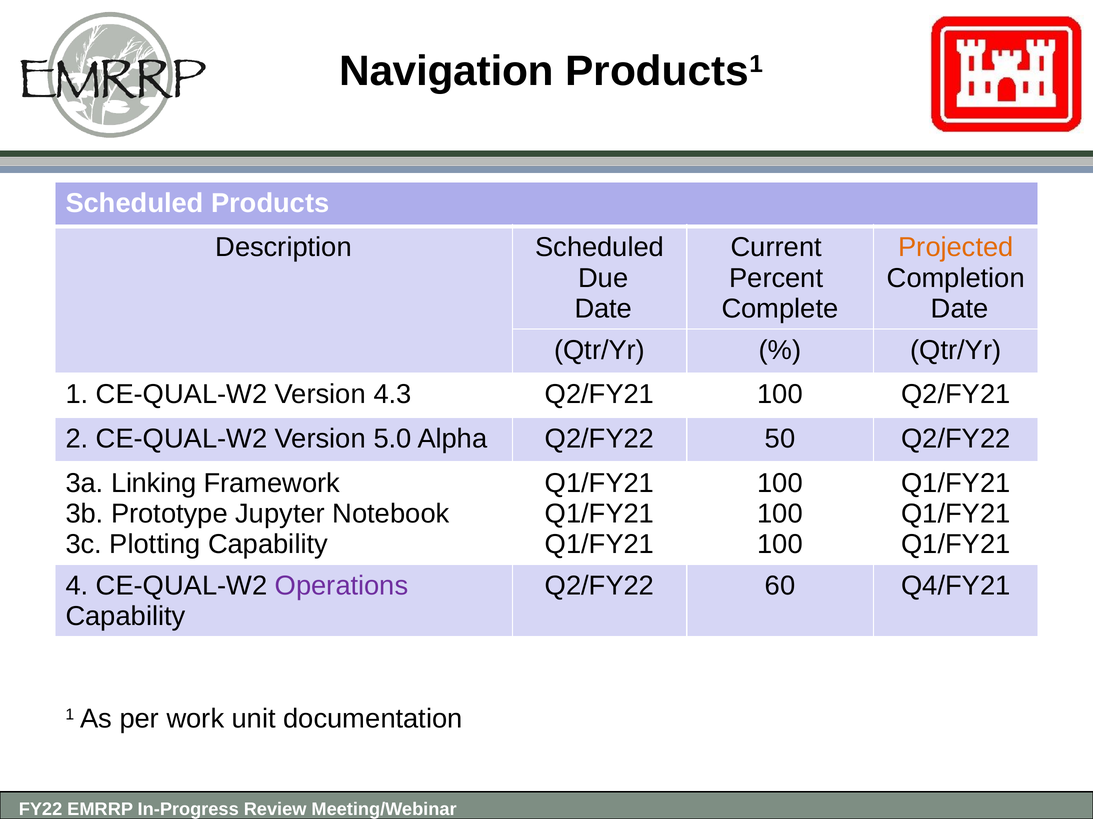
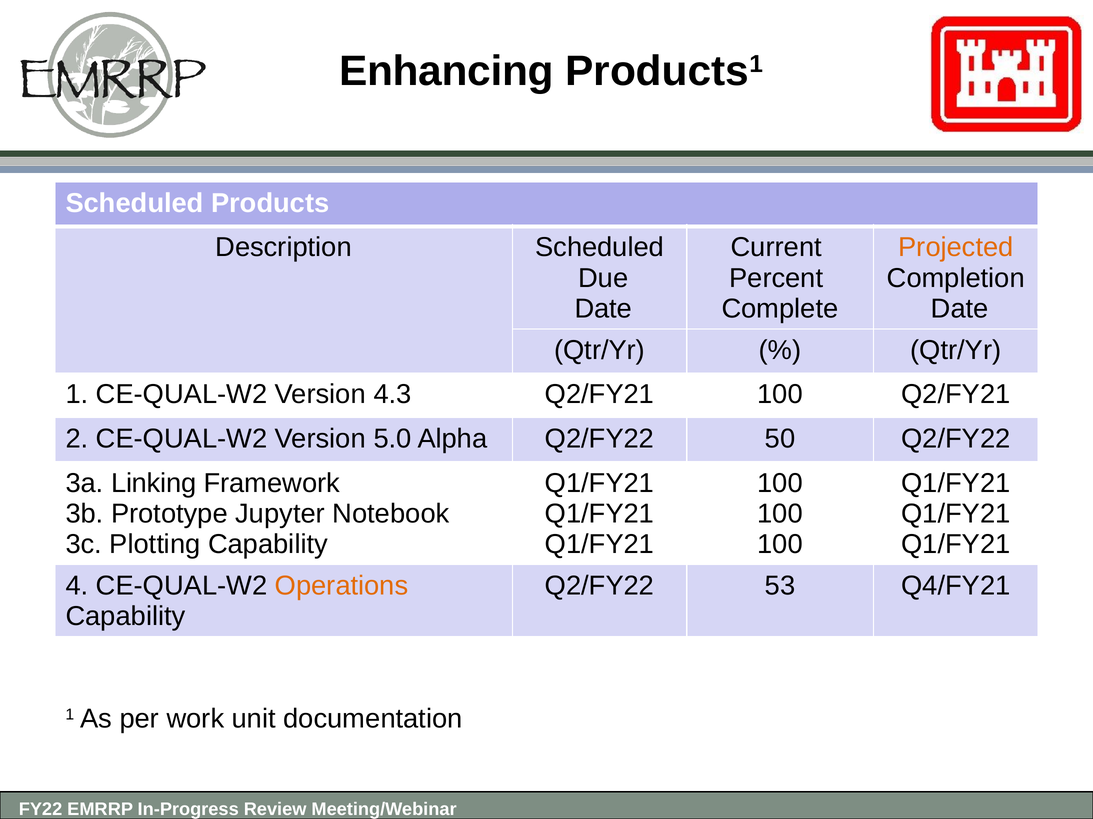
Navigation: Navigation -> Enhancing (446, 71)
Operations colour: purple -> orange (342, 586)
60: 60 -> 53 (780, 586)
